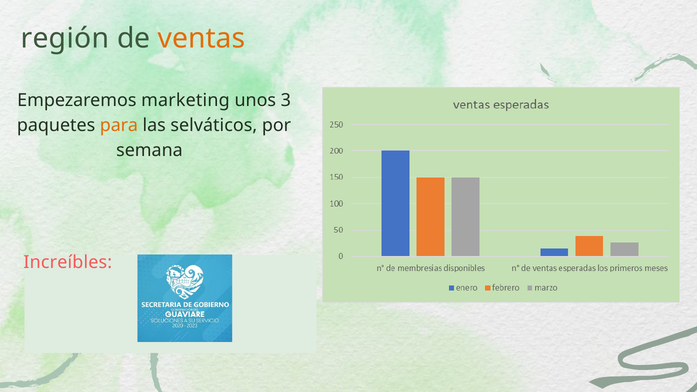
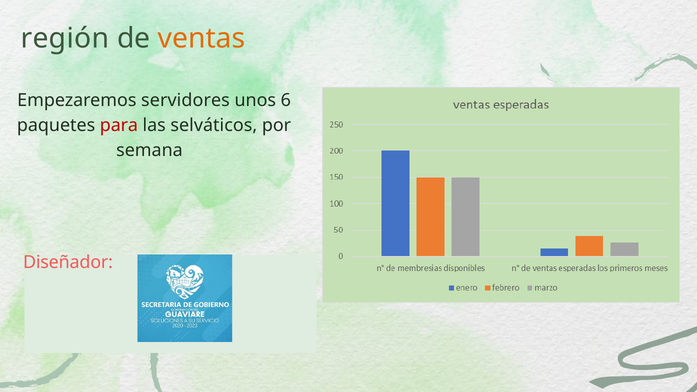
marketing: marketing -> servidores (185, 100)
3: 3 -> 6 (286, 100)
para colour: orange -> red (119, 125)
Increíbles: Increíbles -> Diseñador (68, 262)
